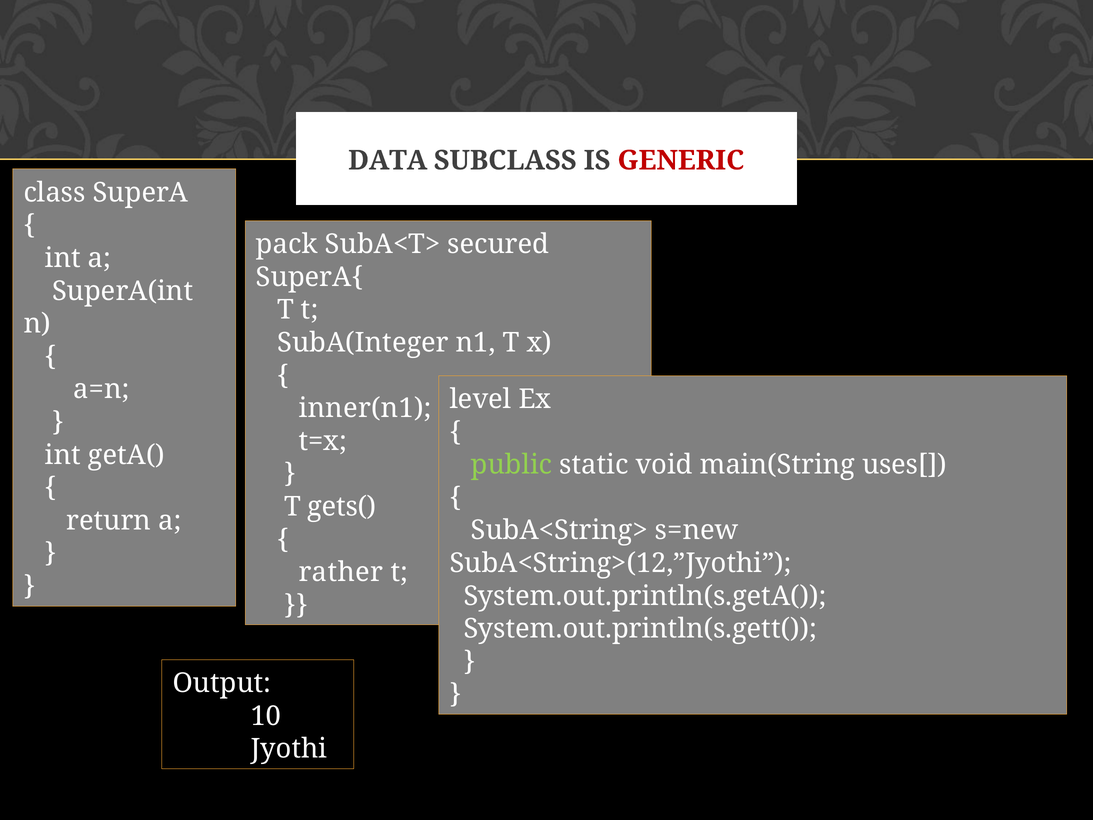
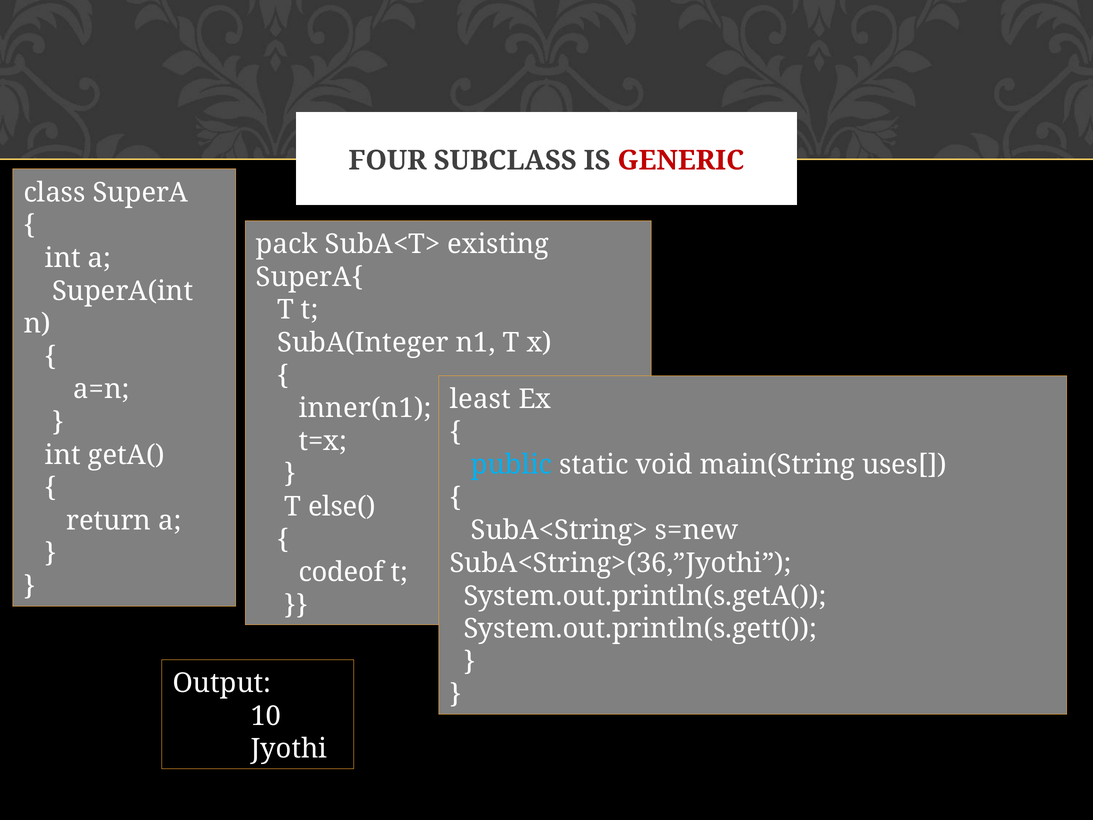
DATA: DATA -> FOUR (388, 160)
secured: secured -> existing (498, 244)
level: level -> least (480, 399)
public colour: light green -> light blue (512, 465)
gets(: gets( -> else( (342, 507)
SubA<String>(12,”Jyothi: SubA<String>(12,”Jyothi -> SubA<String>(36,”Jyothi (621, 563)
rather: rather -> codeof (341, 572)
